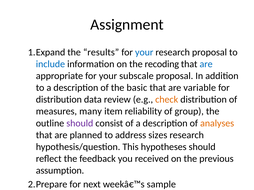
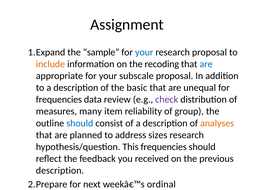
results: results -> sample (101, 52)
include colour: blue -> orange (50, 64)
variable: variable -> unequal (200, 88)
distribution: distribution -> frequencies (59, 100)
check colour: orange -> purple (167, 100)
should colour: purple -> blue (80, 123)
This hypotheses: hypotheses -> frequencies (164, 147)
assumption: assumption -> description (60, 171)
sample: sample -> ordinal (161, 185)
